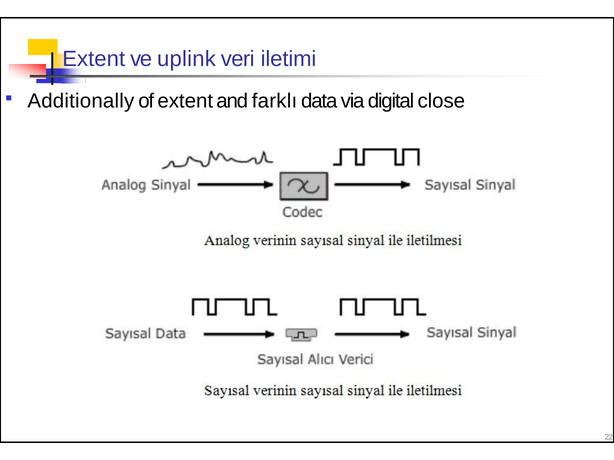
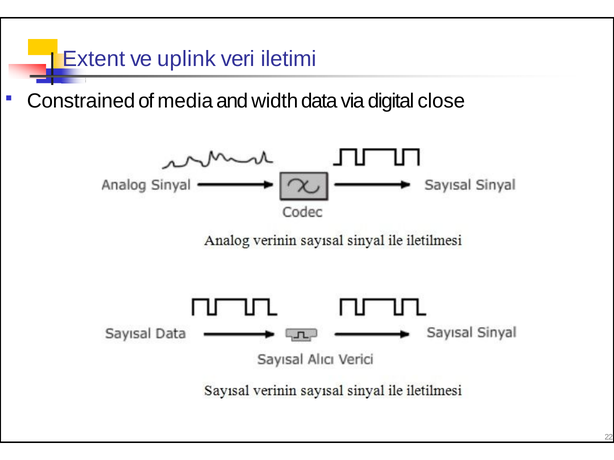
Additionally: Additionally -> Constrained (81, 101)
of extent: extent -> media (185, 101)
farklı: farklı -> width (275, 101)
